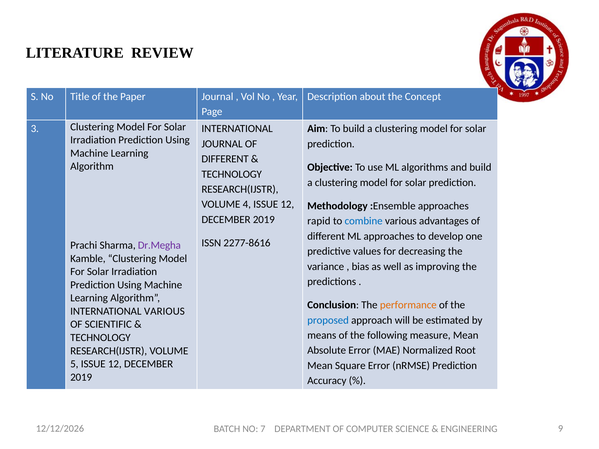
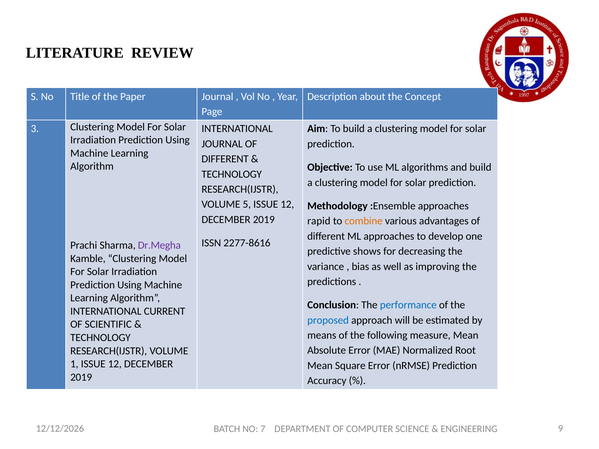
4: 4 -> 5 (247, 205)
combine colour: blue -> orange (364, 221)
values: values -> shows (367, 251)
performance colour: orange -> blue (408, 305)
INTERNATIONAL VARIOUS: VARIOUS -> CURRENT (165, 311)
5: 5 -> 1 (74, 364)
